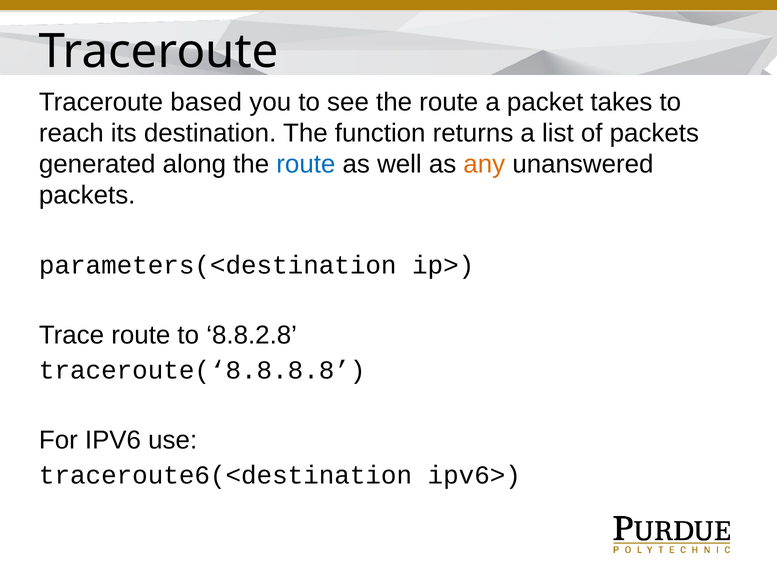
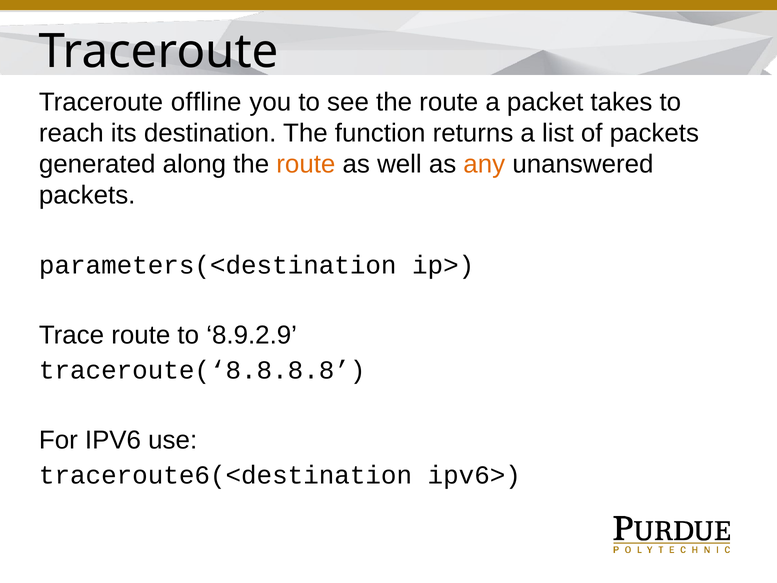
based: based -> offline (206, 102)
route colour: blue -> orange (306, 164)
8.8.2.8: 8.8.2.8 -> 8.9.2.9 (252, 335)
